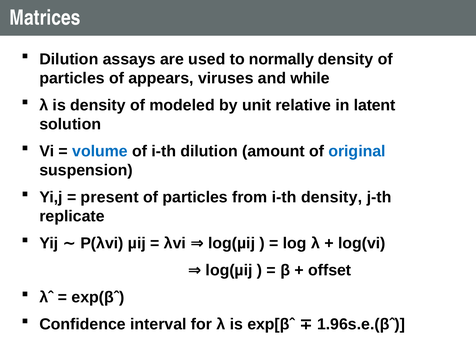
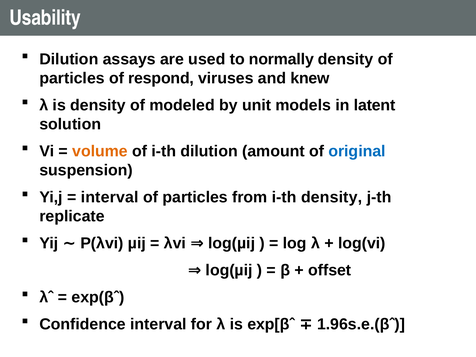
Matrices: Matrices -> Usability (45, 18)
appears: appears -> respond (161, 78)
while: while -> knew (310, 78)
relative: relative -> models (303, 105)
volume colour: blue -> orange (100, 151)
present: present -> interval (110, 197)
